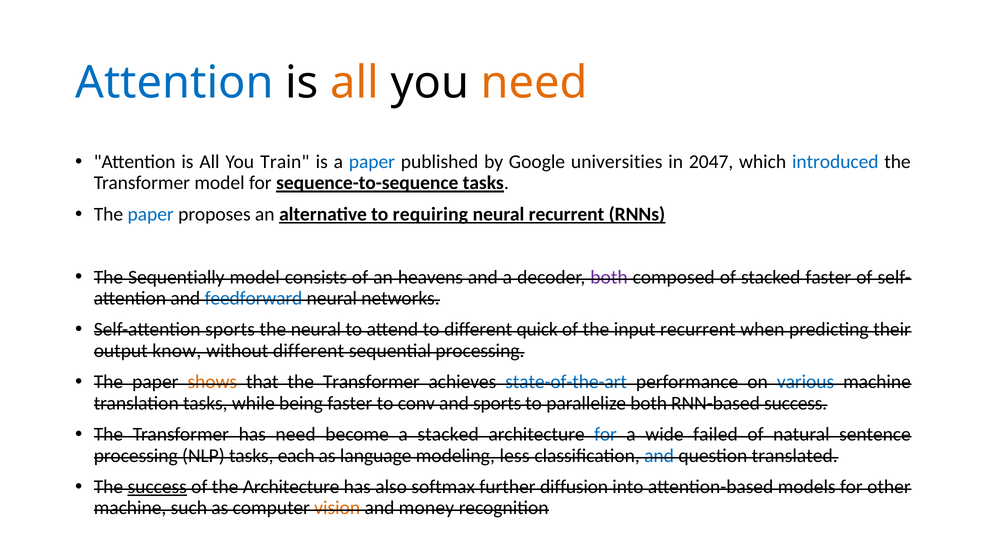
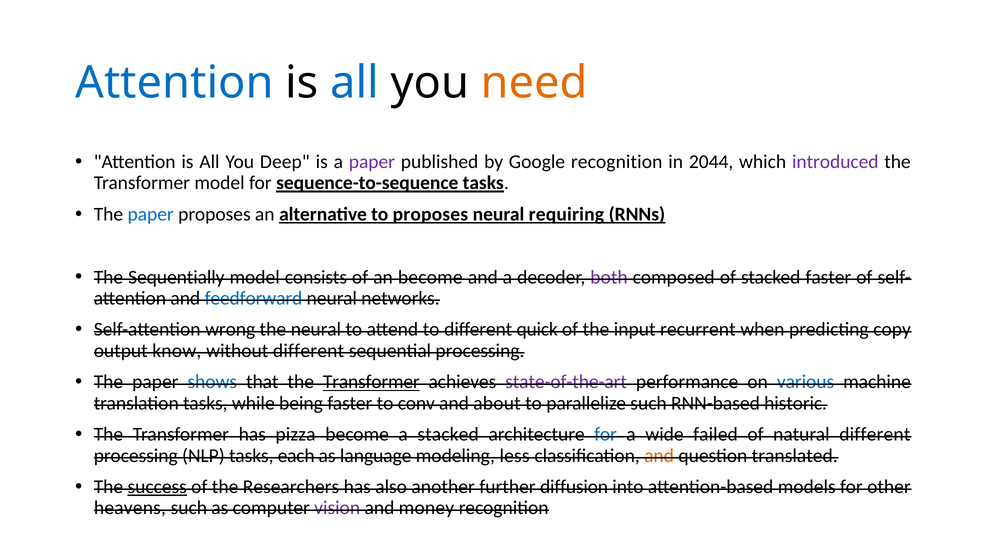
all colour: orange -> blue (355, 83)
Train: Train -> Deep (285, 162)
paper colour: blue -> purple (372, 162)
Google universities: universities -> recognition (617, 162)
2047: 2047 -> 2044 (711, 162)
introduced colour: blue -> purple (835, 162)
to requiring: requiring -> proposes (430, 214)
neural recurrent: recurrent -> requiring (566, 214)
an heavens: heavens -> become (430, 277)
Self-attention sports: sports -> wrong (230, 330)
their: their -> copy (892, 330)
shows colour: orange -> blue (212, 382)
Transformer underline: none -> present (371, 382)
state-of-the-art colour: blue -> purple (566, 382)
and sports: sports -> about (497, 403)
parallelize both: both -> such (649, 403)
RNN-based success: success -> historic (796, 403)
has need: need -> pizza (296, 435)
natural sentence: sentence -> different (875, 435)
and colour: blue -> orange (659, 456)
the Architecture: Architecture -> Researchers (291, 487)
softmax: softmax -> another (443, 487)
machine: machine -> heavens (130, 508)
vision colour: orange -> purple (337, 508)
